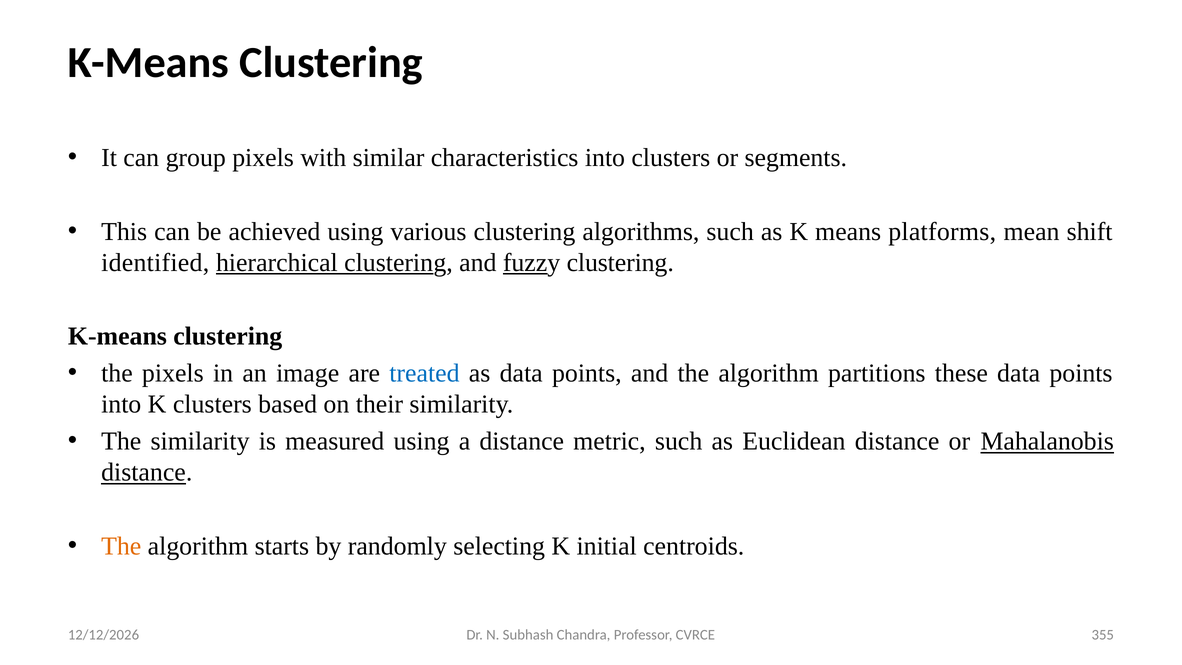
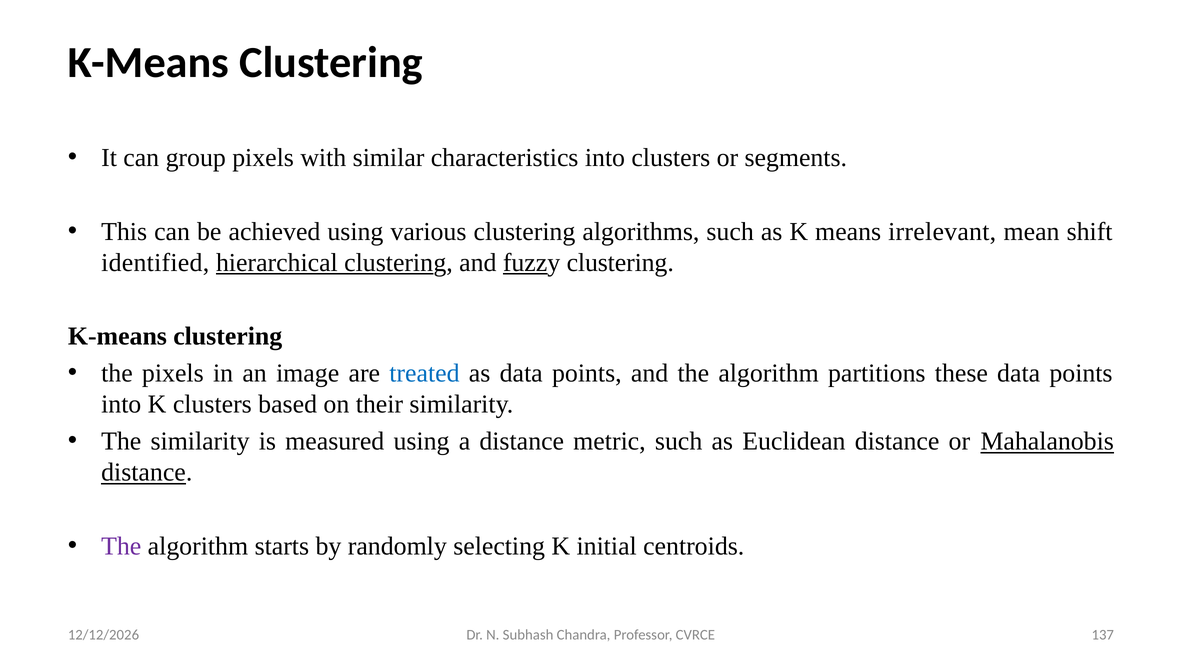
platforms: platforms -> irrelevant (942, 231)
The colour: orange -> purple (121, 546)
355: 355 -> 137 (1103, 635)
